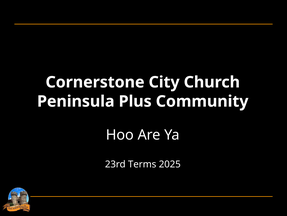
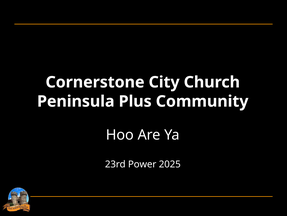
Terms: Terms -> Power (142, 164)
